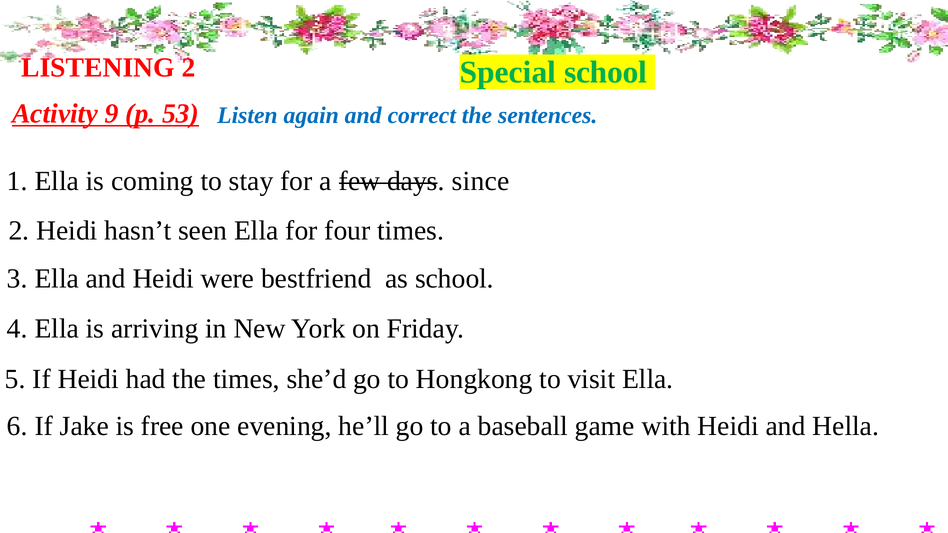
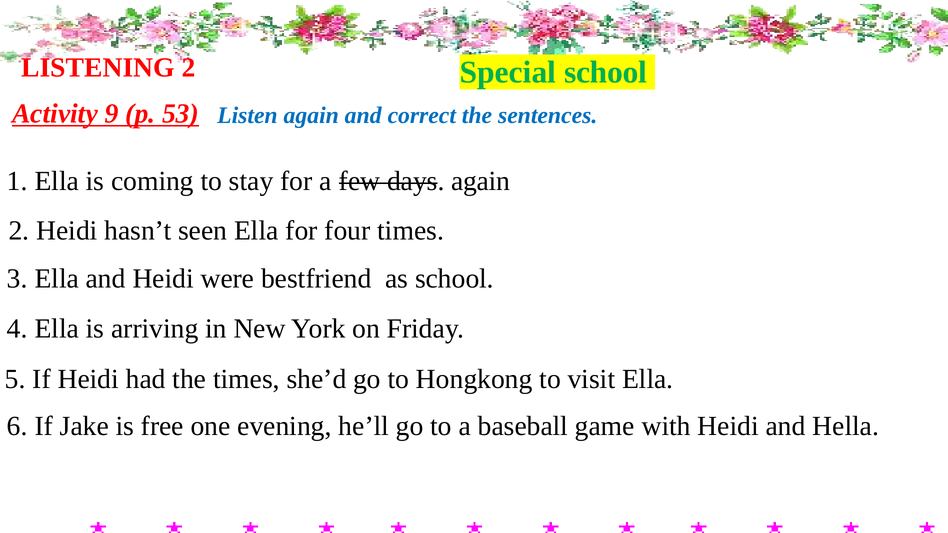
days since: since -> again (481, 181)
